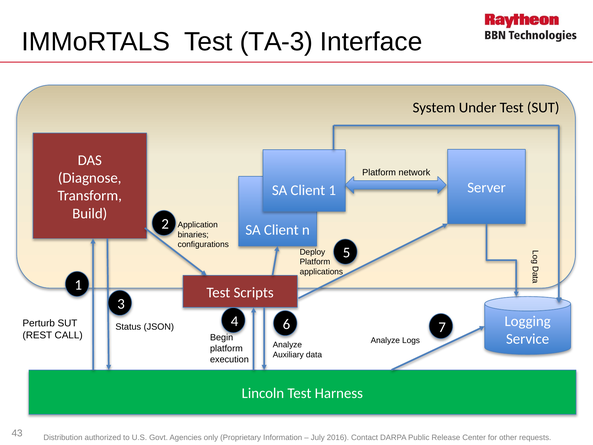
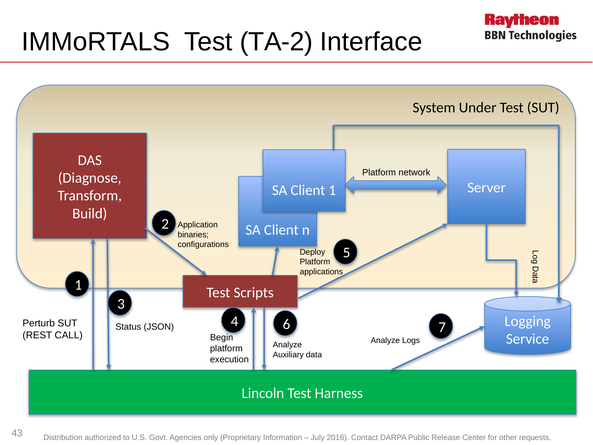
TA-3: TA-3 -> TA-2 (276, 42)
